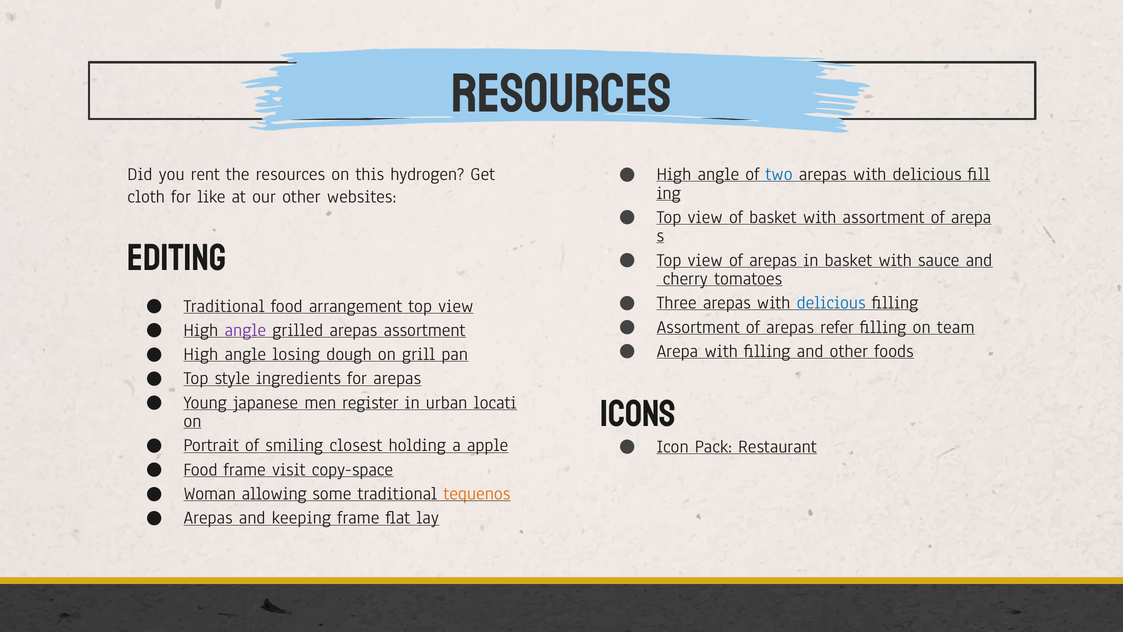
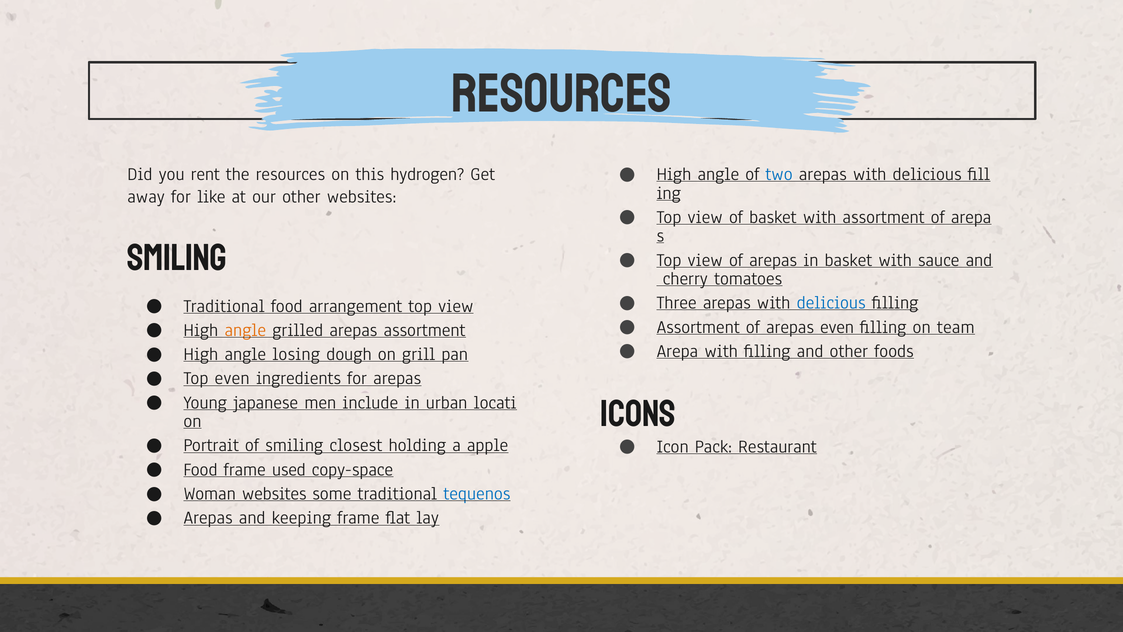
cloth: cloth -> away (146, 196)
EDITING: EDITING -> SMILING (177, 258)
arepas refer: refer -> even (837, 327)
angle colour: purple -> orange (245, 330)
Top style: style -> even (232, 378)
register: register -> include (370, 402)
visit: visit -> used (289, 469)
Woman allowing: allowing -> websites (274, 493)
tequenos colour: orange -> blue (477, 493)
